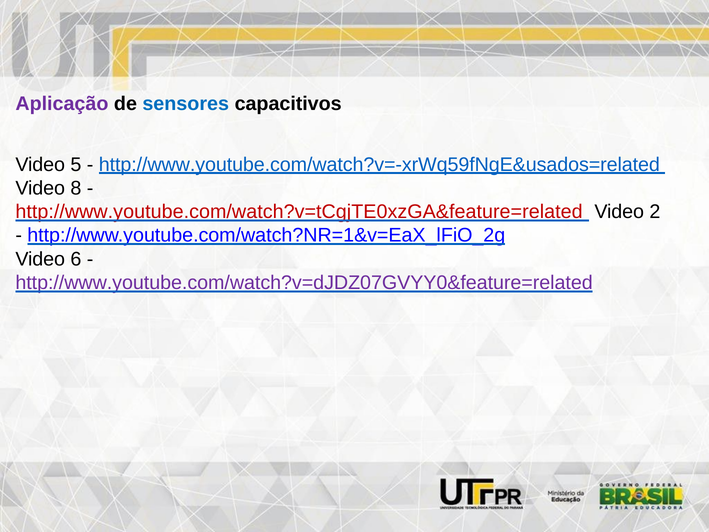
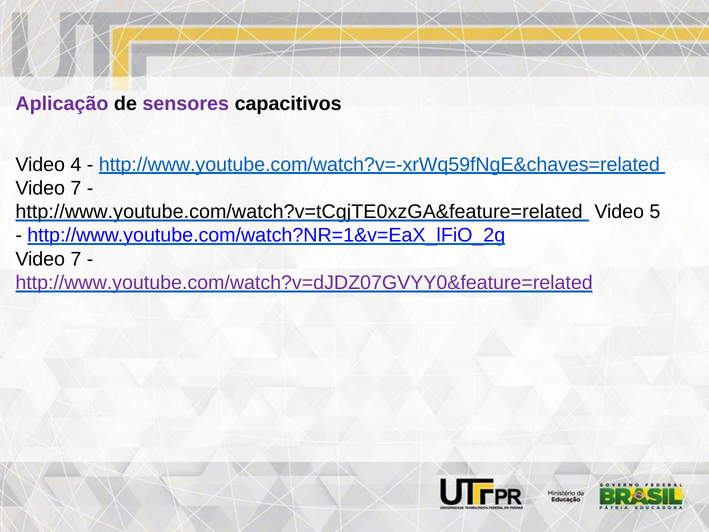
sensores colour: blue -> purple (186, 104)
5: 5 -> 4 (76, 164)
http://www.youtube.com/watch?v=-xrWq59fNgE&usados=related: http://www.youtube.com/watch?v=-xrWq59fNgE&usados=related -> http://www.youtube.com/watch?v=-xrWq59fNgE&chaves=related (379, 164)
8: 8 -> 7 (76, 188)
http://www.youtube.com/watch?v=tCgjTE0xzGA&feature=related colour: red -> black (299, 212)
2: 2 -> 5 (655, 212)
6: 6 -> 7 (76, 259)
